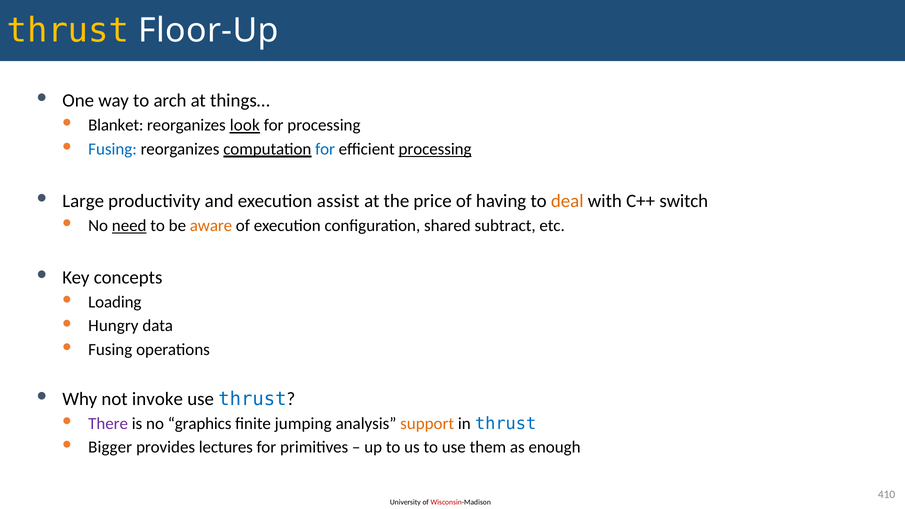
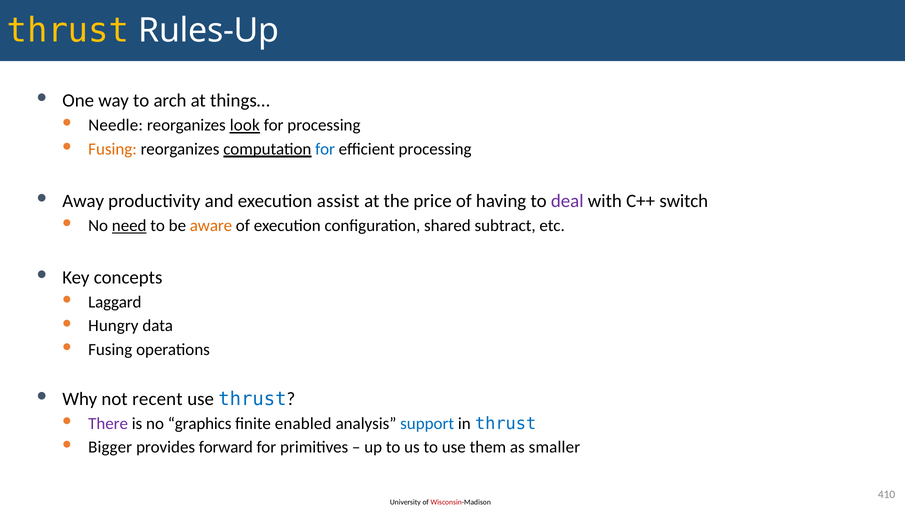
Floor-Up: Floor-Up -> Rules-Up (209, 30)
Blanket: Blanket -> Needle (116, 125)
Fusing colour: blue -> orange (113, 149)
processing underline: present -> none (435, 149)
Large: Large -> Away (83, 201)
deal colour: orange -> purple (567, 201)
Loading: Loading -> Laggard (115, 302)
invoke: invoke -> recent (157, 399)
jumping: jumping -> enabled (303, 424)
support colour: orange -> blue (427, 424)
lectures: lectures -> forward (226, 447)
enough: enough -> smaller (554, 447)
